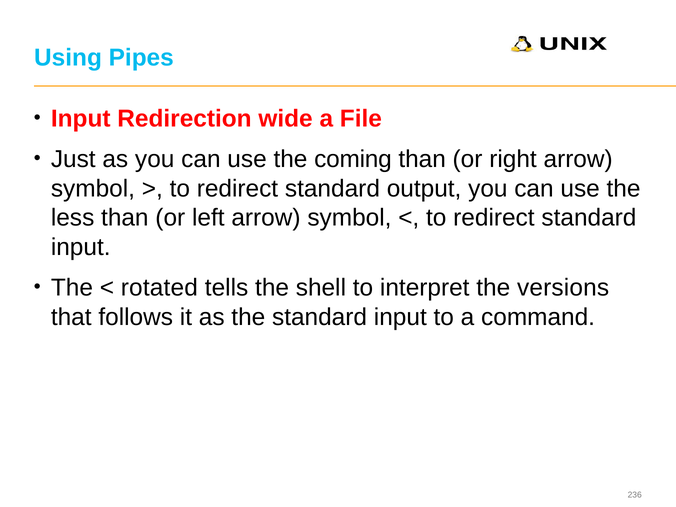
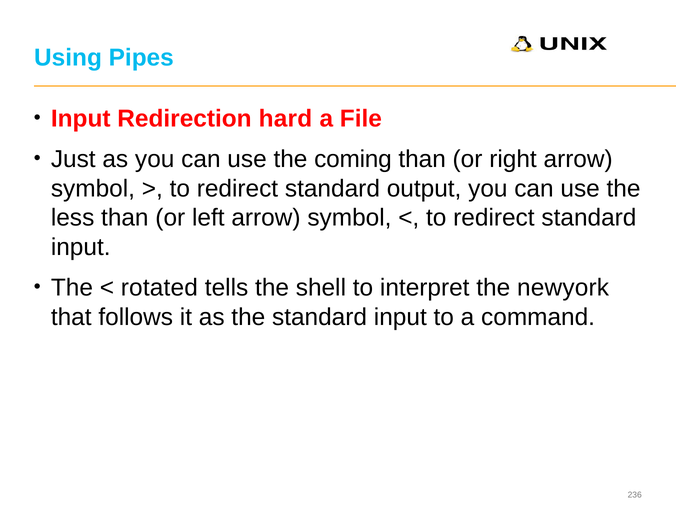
wide: wide -> hard (285, 118)
versions: versions -> newyork (563, 288)
